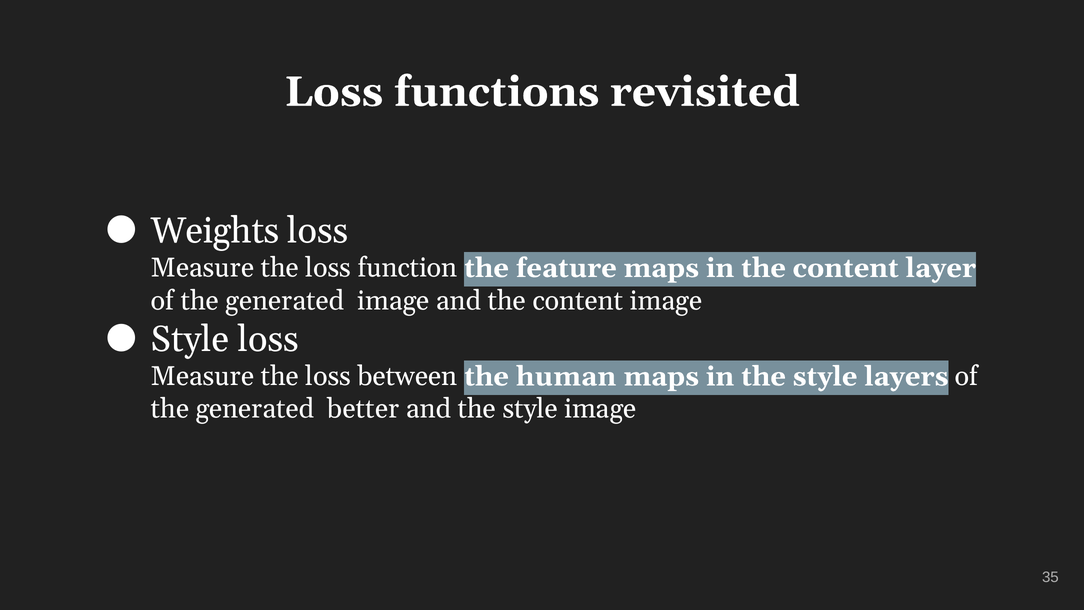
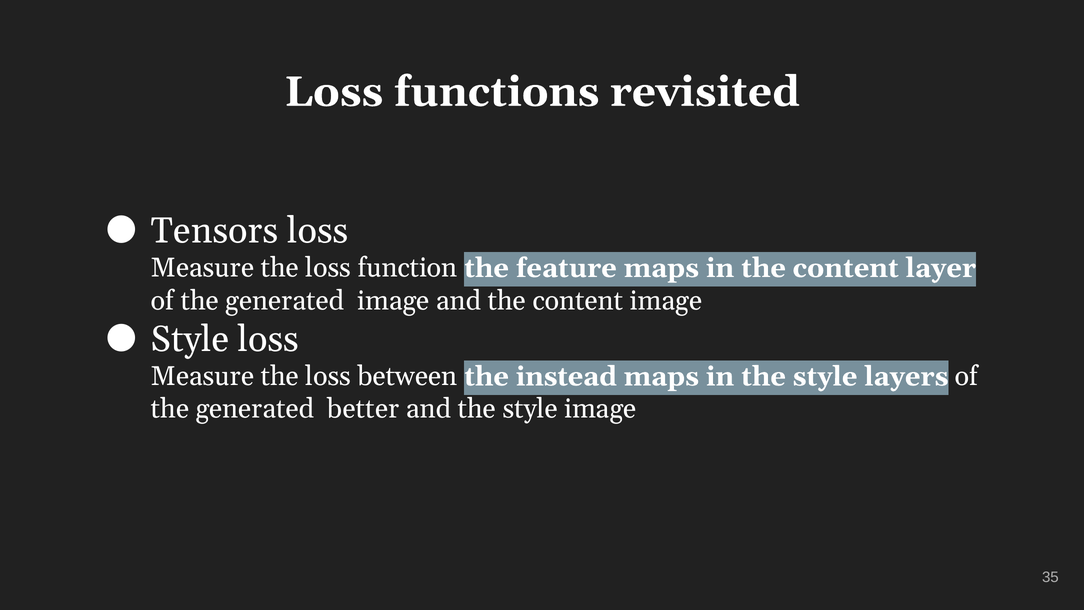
Weights: Weights -> Tensors (215, 231)
human: human -> instead (566, 376)
